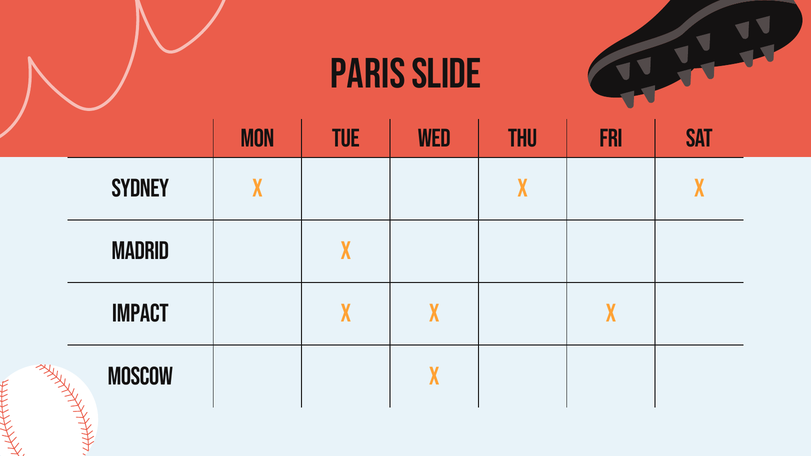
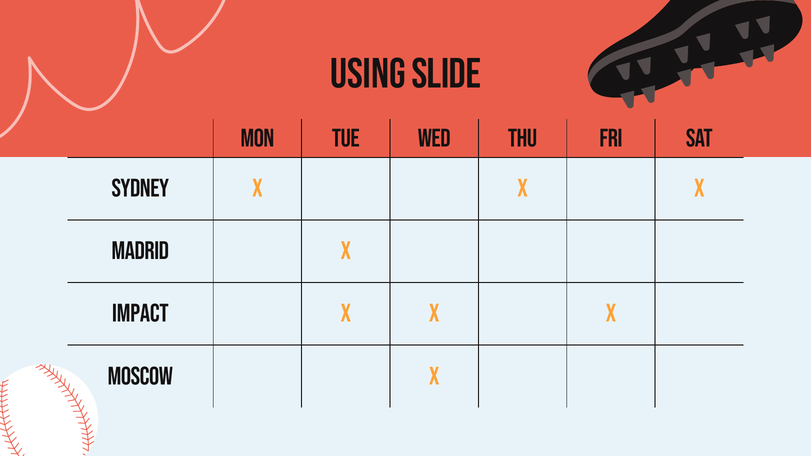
PARIS: PARIS -> USING (368, 74)
